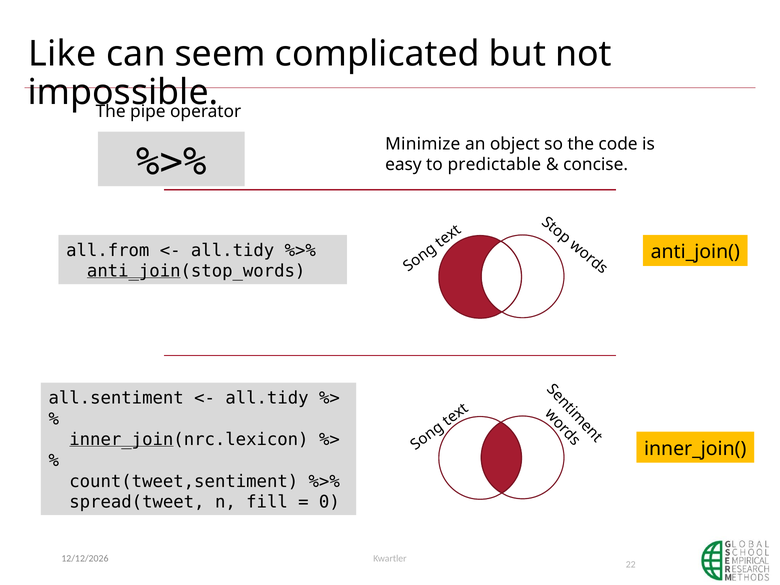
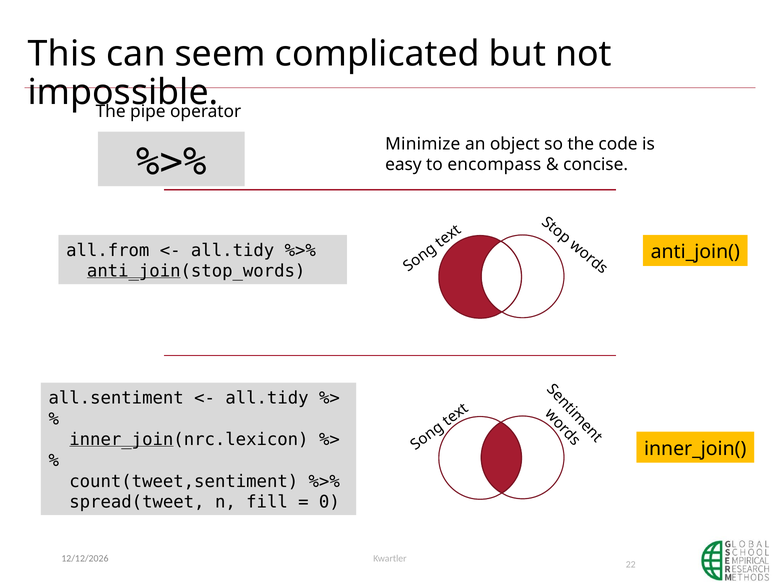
Like: Like -> This (62, 54)
predictable: predictable -> encompass (494, 165)
